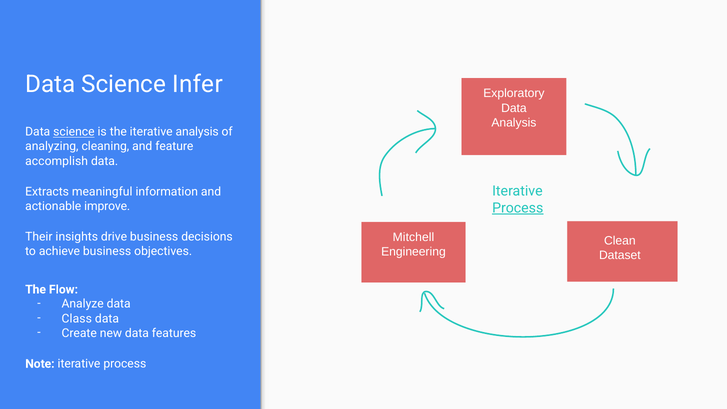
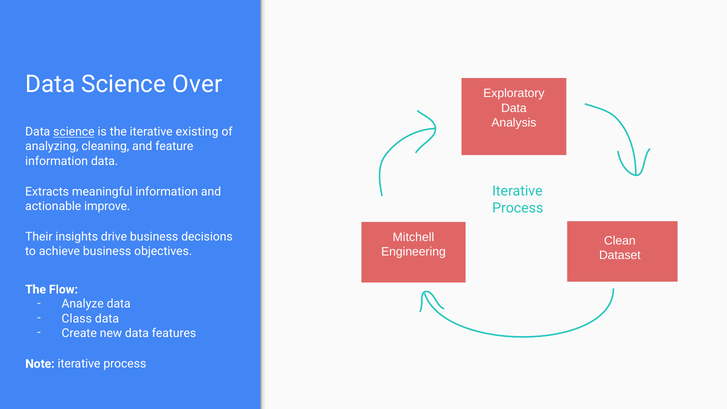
Infer: Infer -> Over (198, 84)
iterative analysis: analysis -> existing (197, 132)
accomplish: accomplish -> information (57, 161)
Process underline: present -> none (518, 208)
